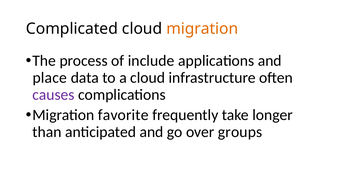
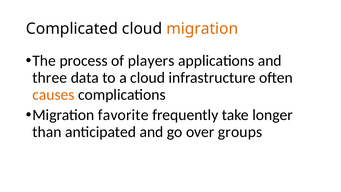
include: include -> players (151, 61)
place: place -> three (50, 78)
causes colour: purple -> orange (53, 95)
